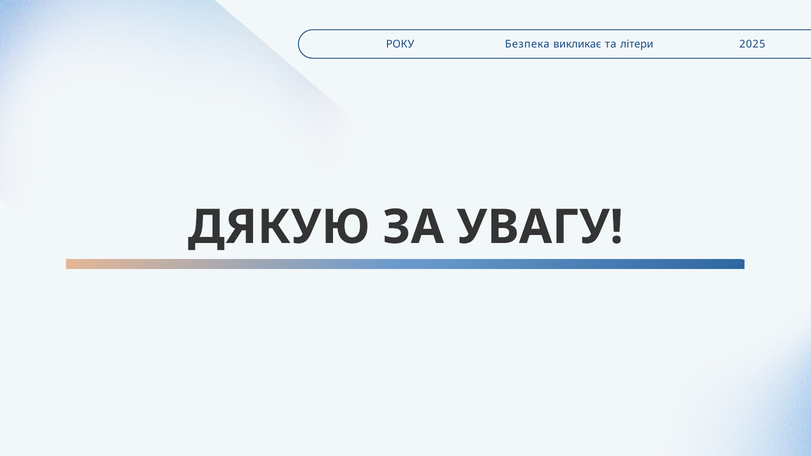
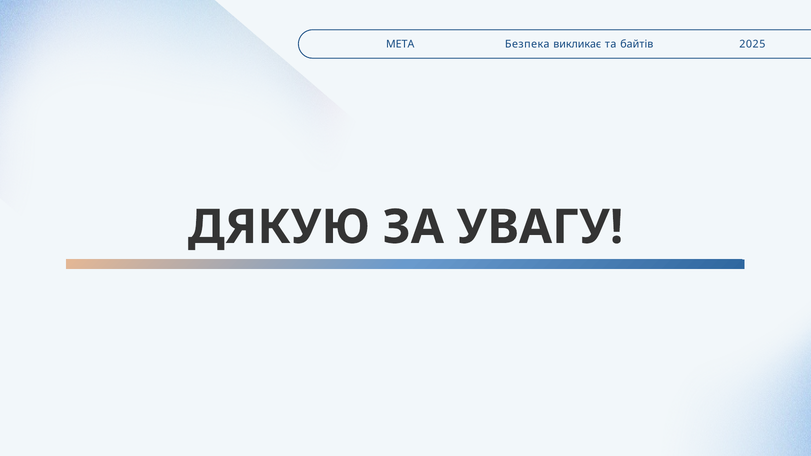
РОКУ: РОКУ -> МЕТА (400, 44)
літери: літери -> байтів (637, 44)
